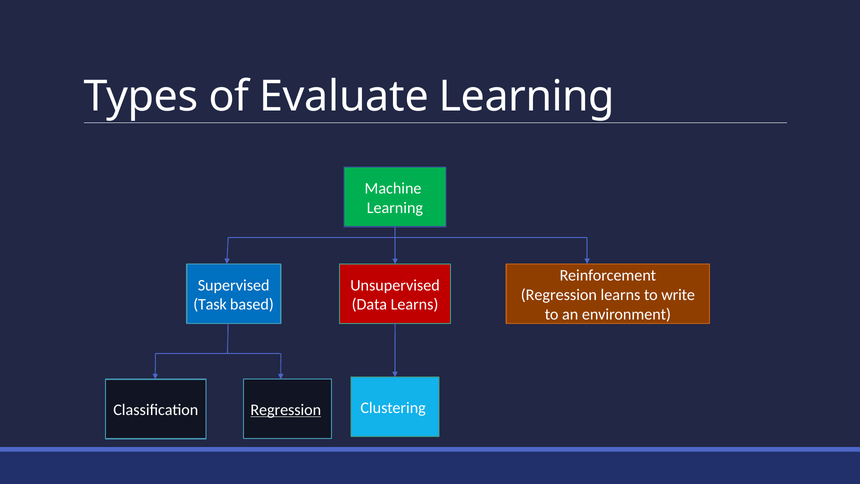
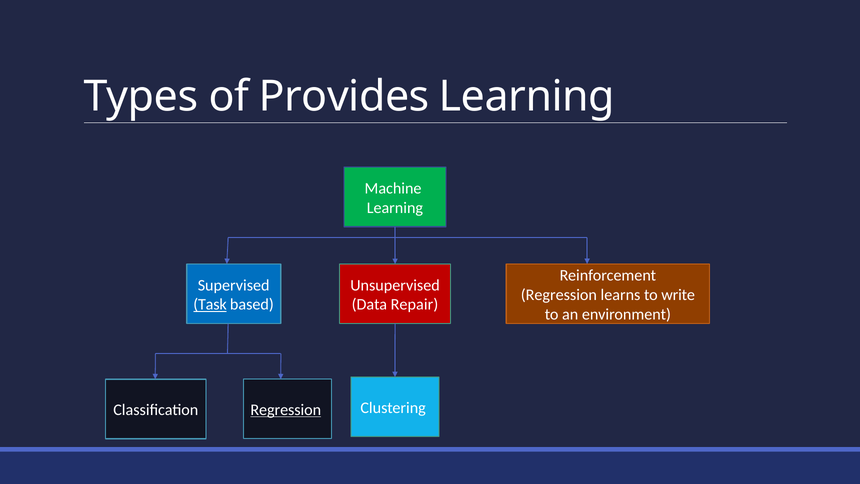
Evaluate: Evaluate -> Provides (344, 96)
Task underline: none -> present (210, 304)
Data Learns: Learns -> Repair (414, 304)
